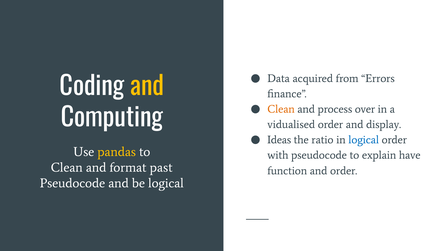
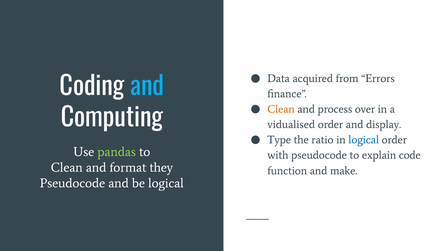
and colour: yellow -> light blue (147, 87)
Ideas: Ideas -> Type (279, 140)
pandas colour: yellow -> light green (117, 152)
have: have -> code (410, 156)
past: past -> they (161, 168)
and order: order -> make (344, 171)
